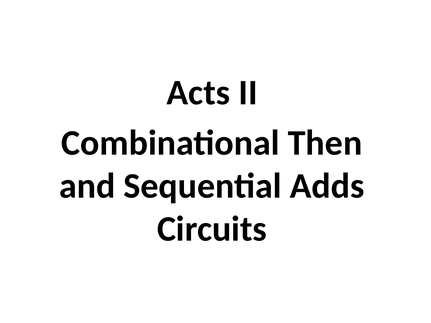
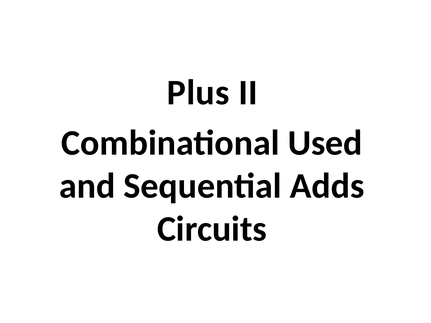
Acts: Acts -> Plus (198, 93)
Then: Then -> Used (325, 143)
